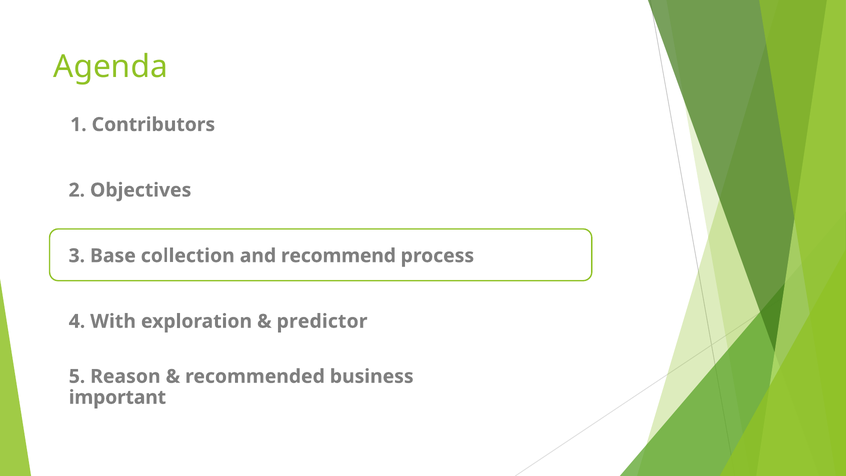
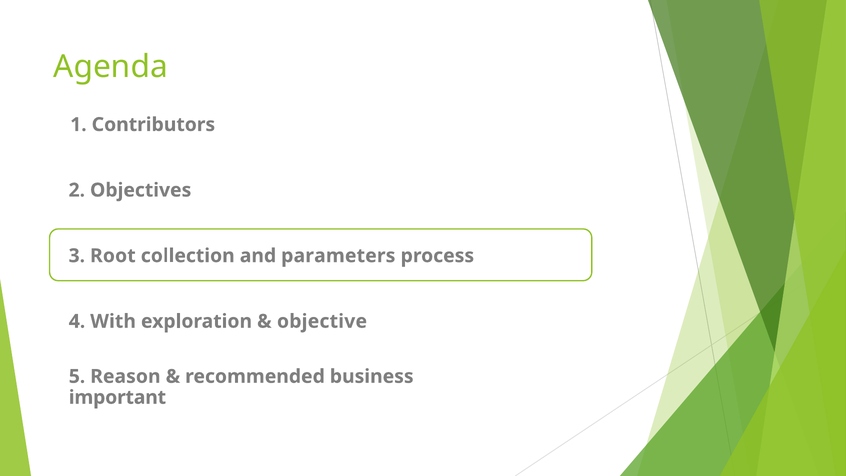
Base: Base -> Root (113, 256)
recommend: recommend -> parameters (338, 256)
predictor: predictor -> objective (322, 321)
